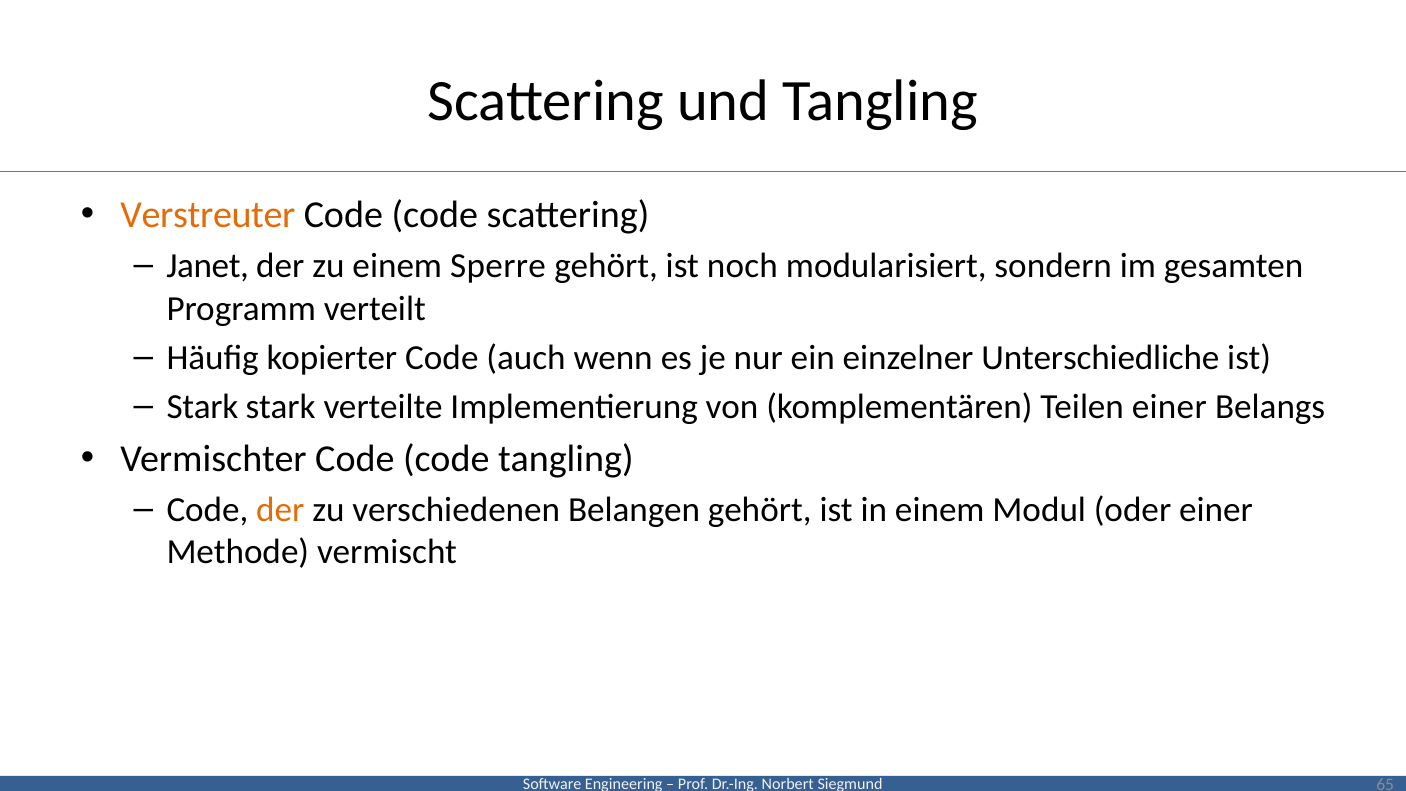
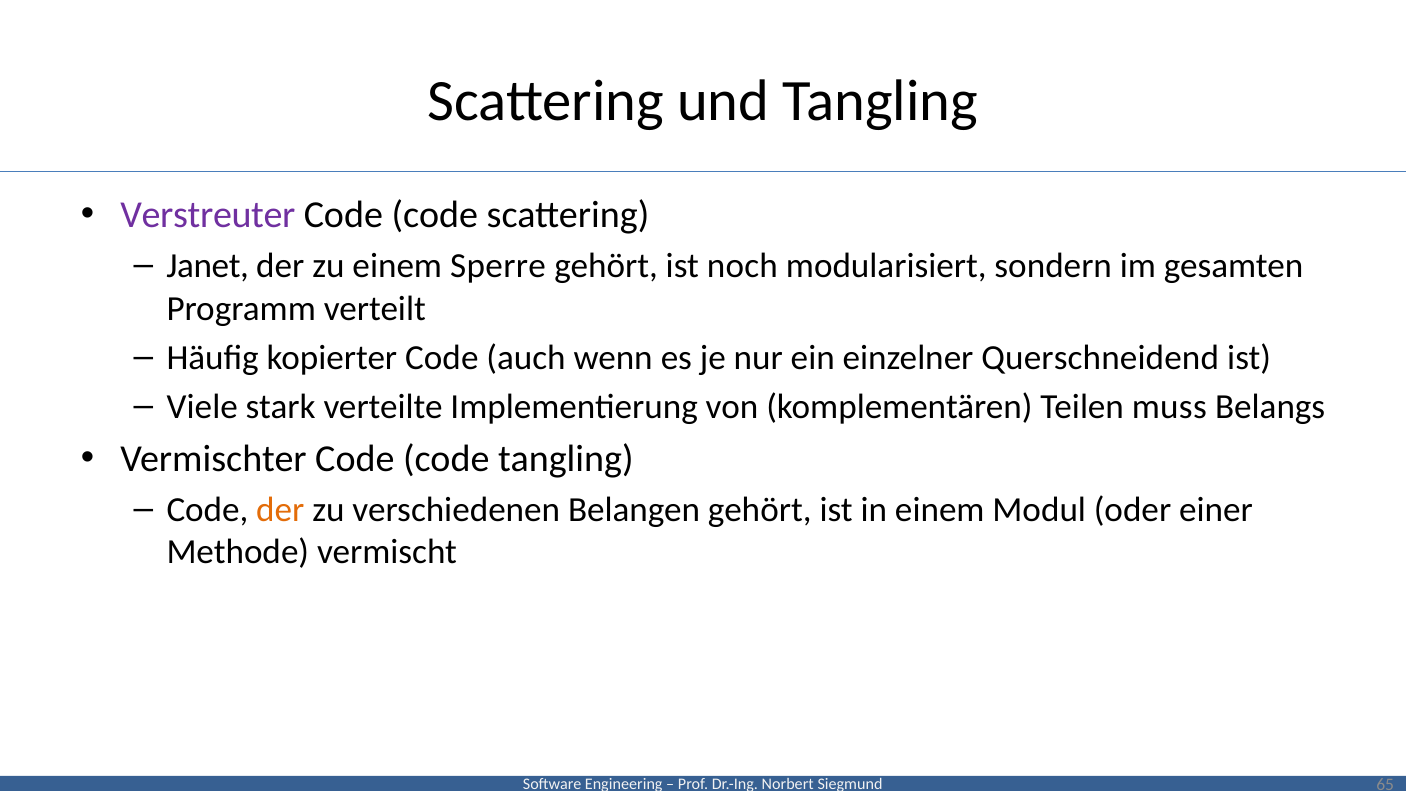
Verstreuter colour: orange -> purple (208, 215)
Unterschiedliche: Unterschiedliche -> Querschneidend (1100, 358)
Stark: Stark -> Viele (202, 407)
Teilen einer: einer -> muss (1169, 407)
